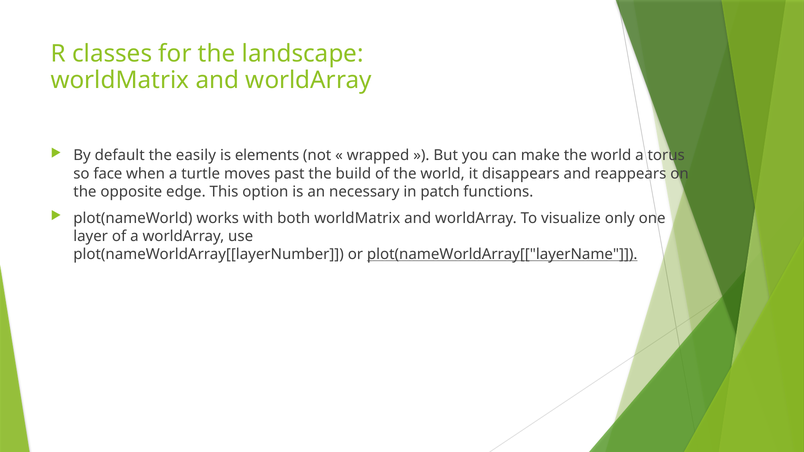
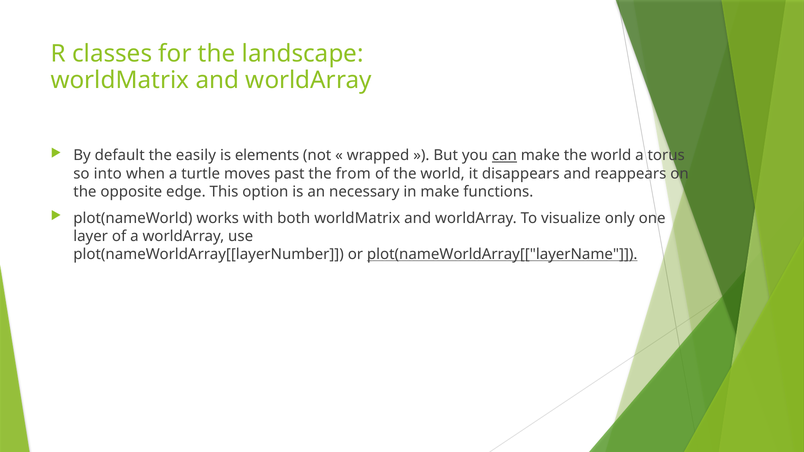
can underline: none -> present (504, 156)
face: face -> into (108, 174)
build: build -> from (353, 174)
in patch: patch -> make (440, 192)
